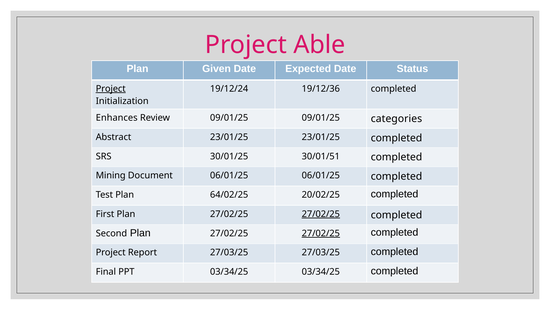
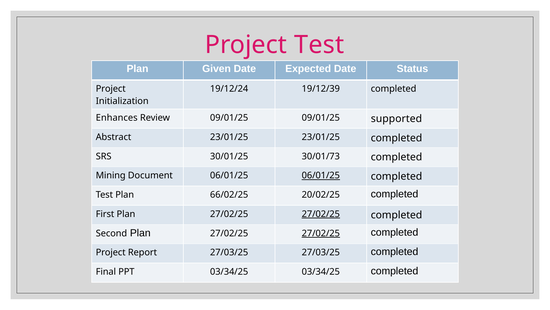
Project Able: Able -> Test (319, 45)
Project underline: present -> none (111, 89)
19/12/36: 19/12/36 -> 19/12/39 (321, 89)
categories: categories -> supported (396, 118)
30/01/51: 30/01/51 -> 30/01/73 (321, 156)
06/01/25 underline: none -> present (321, 175)
64/02/25: 64/02/25 -> 66/02/25 (229, 194)
